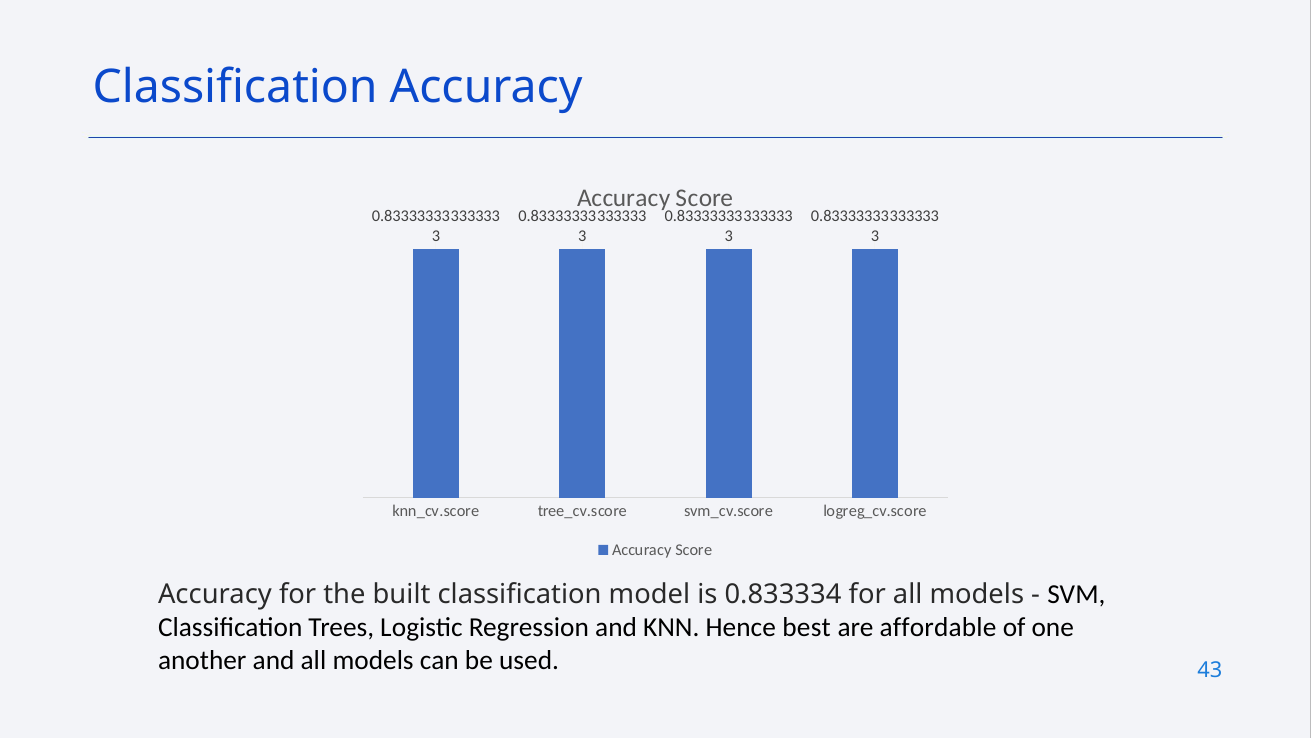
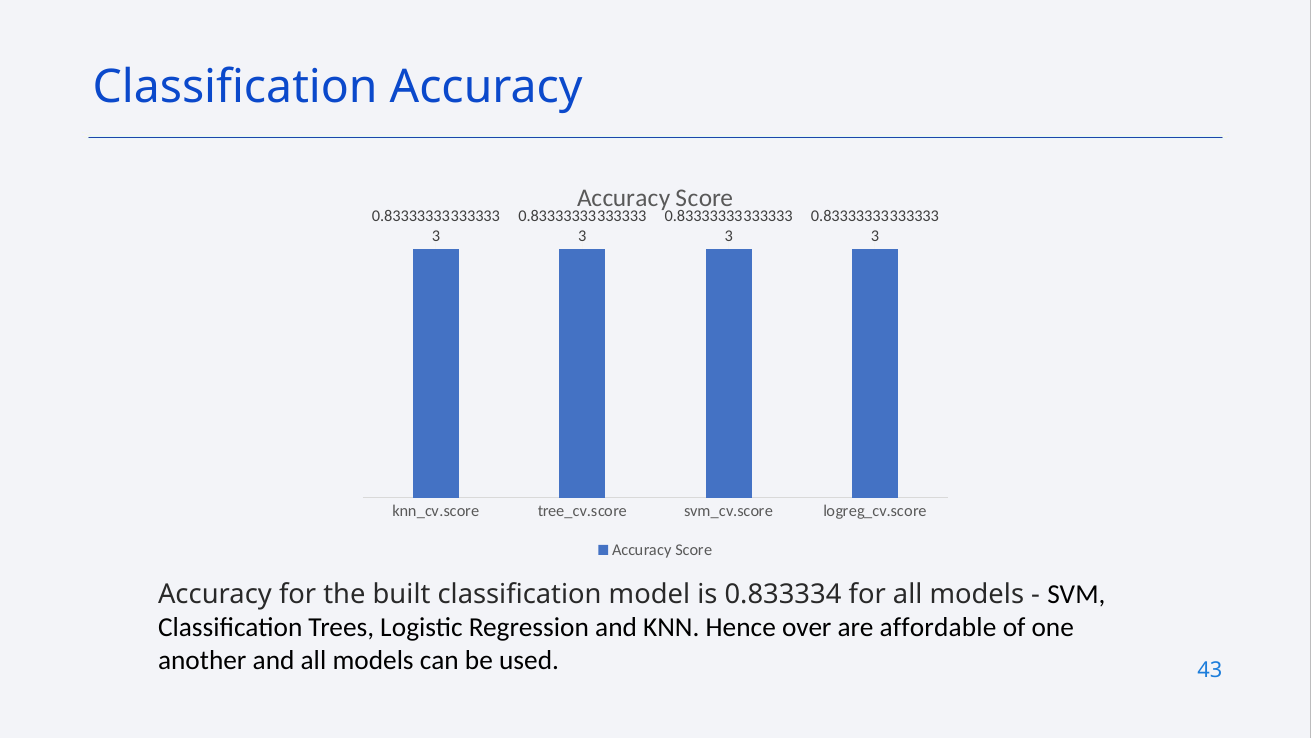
best: best -> over (807, 627)
